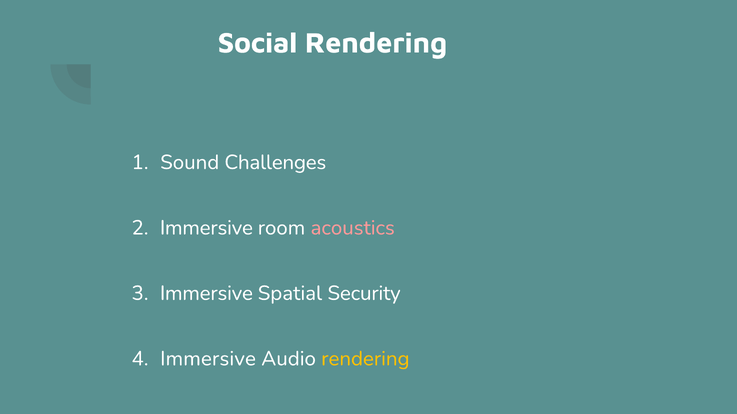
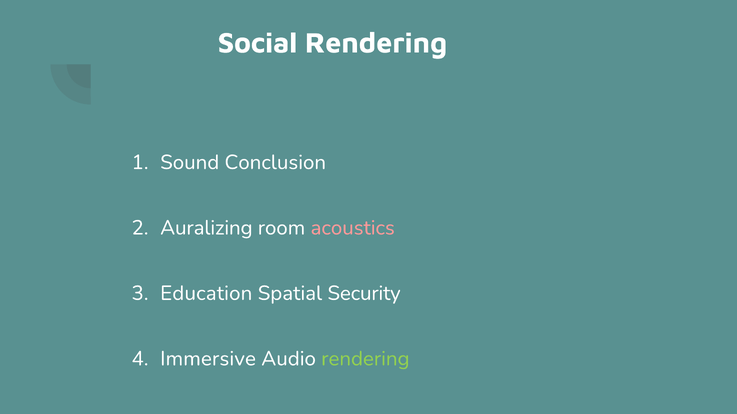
Challenges: Challenges -> Conclusion (275, 163)
Immersive: Immersive -> Auralizing (206, 228)
Immersive: Immersive -> Education (206, 294)
rendering colour: yellow -> light green (365, 359)
